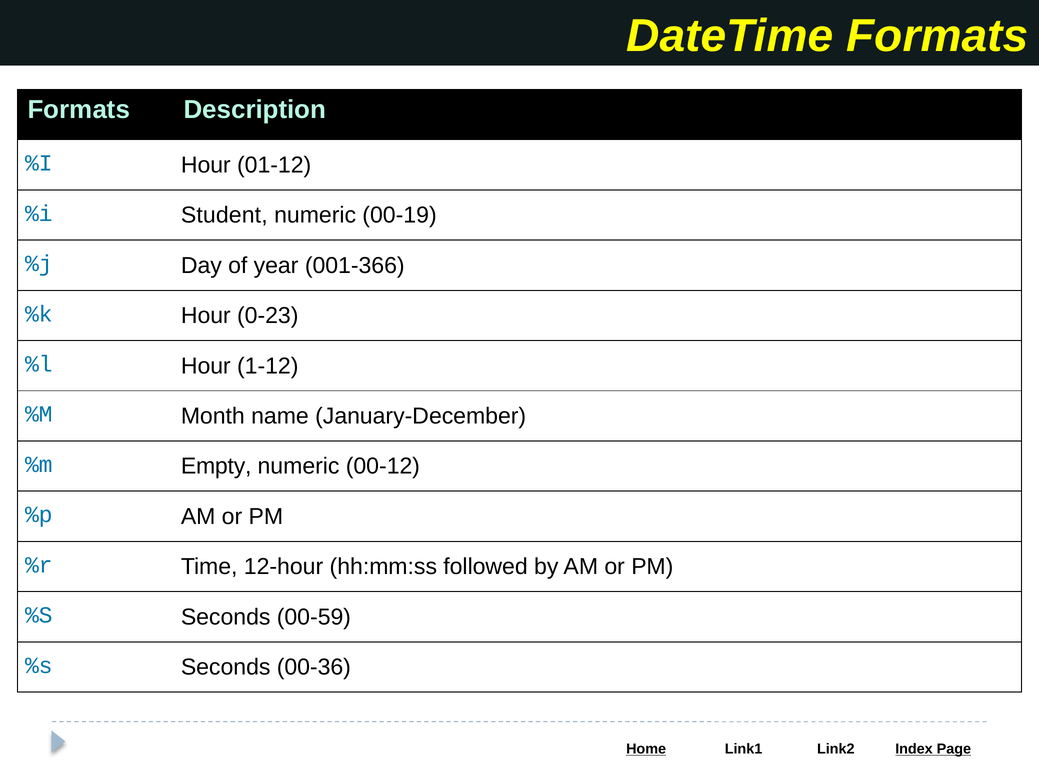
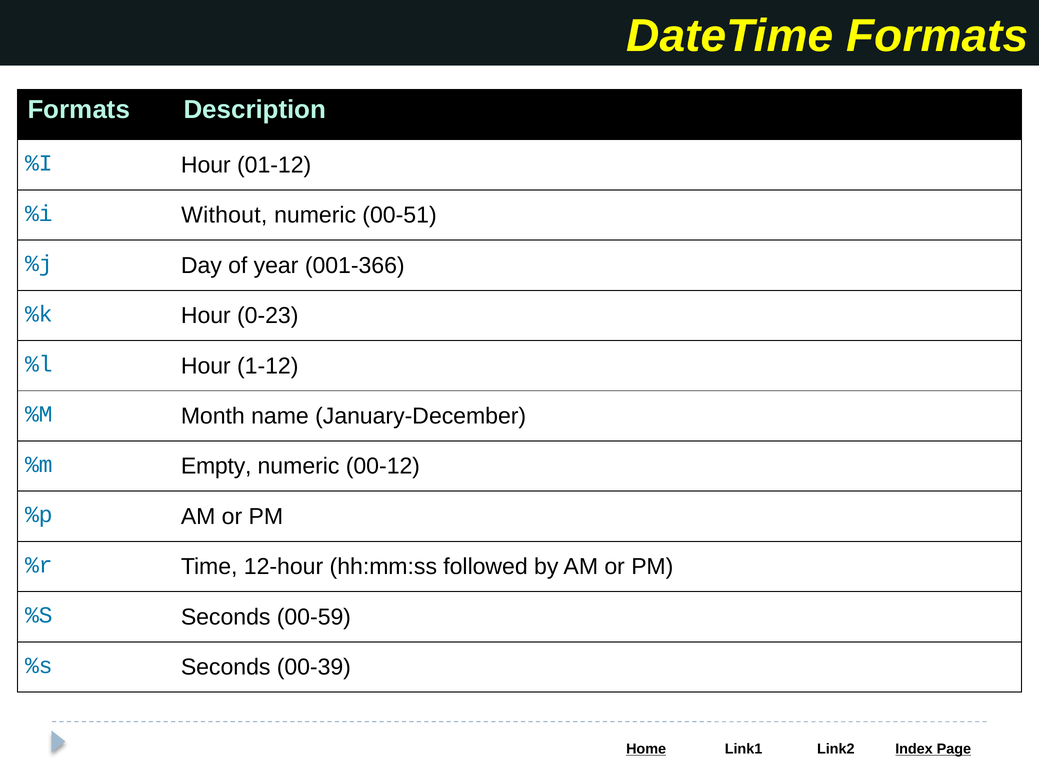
Student: Student -> Without (224, 215)
00-19: 00-19 -> 00-51 (400, 215)
00-36: 00-36 -> 00-39 (314, 667)
